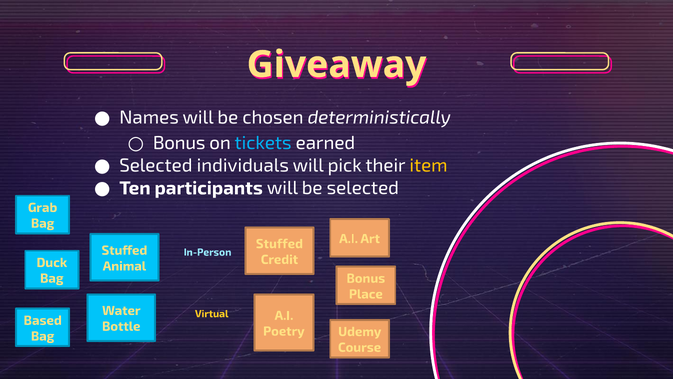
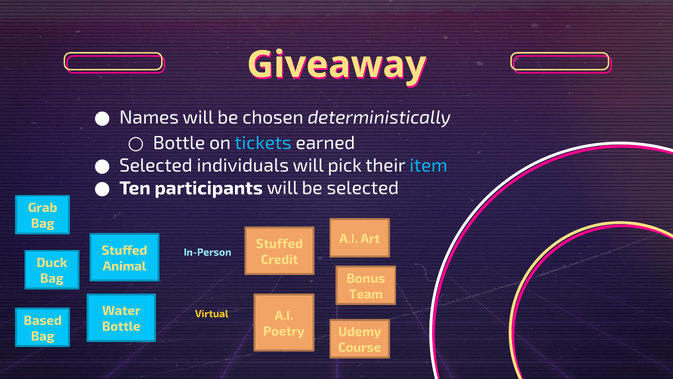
Bonus: Bonus -> Bottle (179, 143)
item colour: yellow -> light blue (429, 165)
Place: Place -> Team (366, 294)
